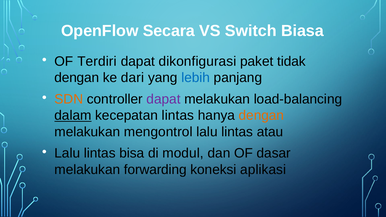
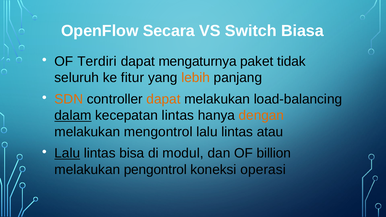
dikonfigurasi: dikonfigurasi -> mengaturnya (198, 61)
dengan: dengan -> seluruh (77, 78)
dari: dari -> fitur (132, 78)
lebih colour: blue -> orange (196, 78)
dapat colour: purple -> orange (164, 99)
Lalu underline: none -> present (67, 153)
dasar: dasar -> billion (274, 153)
forwarding: forwarding -> pengontrol (155, 170)
aplikasi: aplikasi -> operasi (263, 170)
